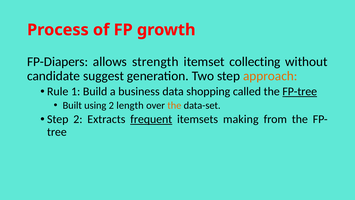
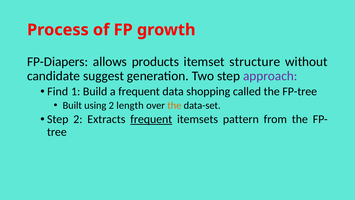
strength: strength -> products (155, 62)
collecting: collecting -> structure (255, 62)
approach colour: orange -> purple (270, 76)
Rule: Rule -> Find (58, 91)
a business: business -> frequent (139, 91)
FP-tree underline: present -> none (300, 91)
making: making -> pattern (241, 119)
